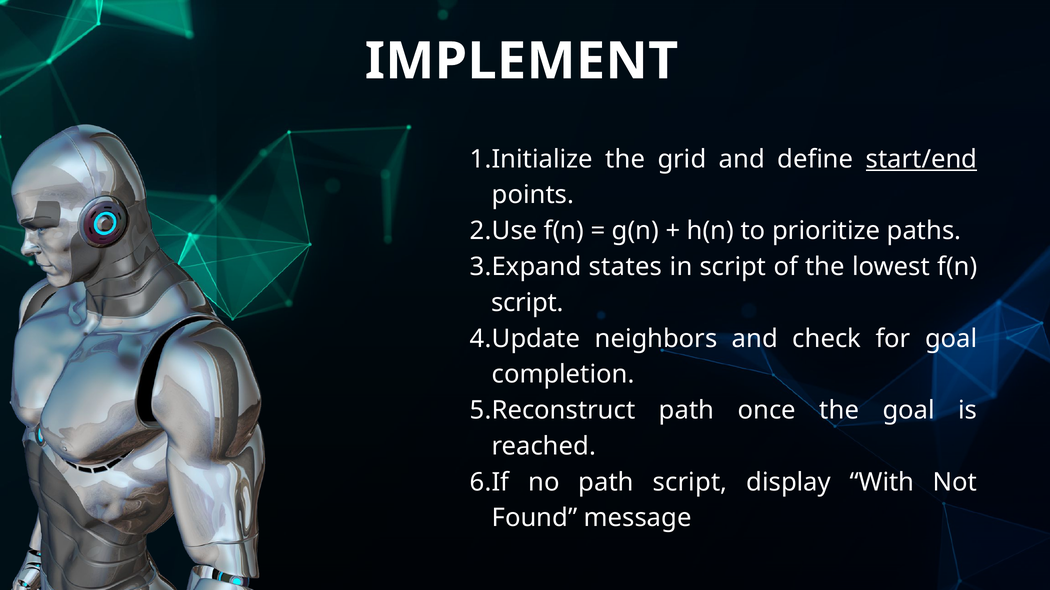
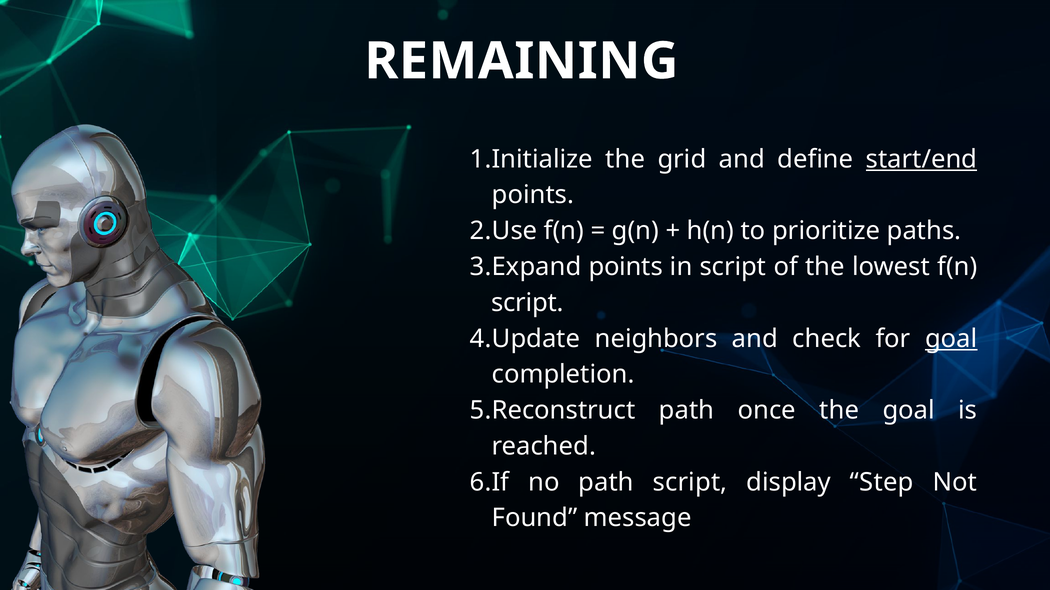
IMPLEMENT: IMPLEMENT -> REMAINING (521, 61)
states: states -> points (626, 267)
goal underline: none -> present (951, 339)
With: With -> Step (882, 483)
